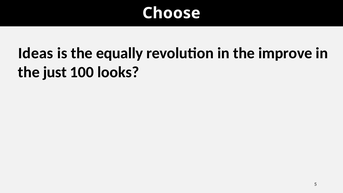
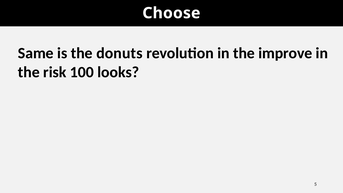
Ideas: Ideas -> Same (36, 53)
equally: equally -> donuts (119, 53)
just: just -> risk (55, 72)
